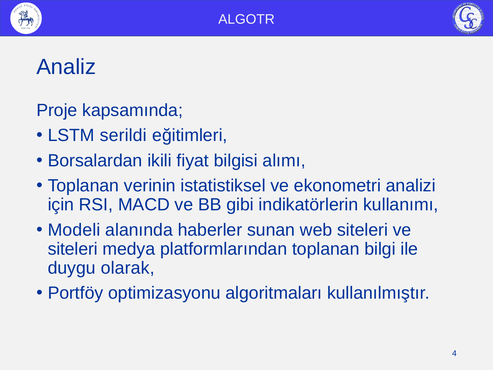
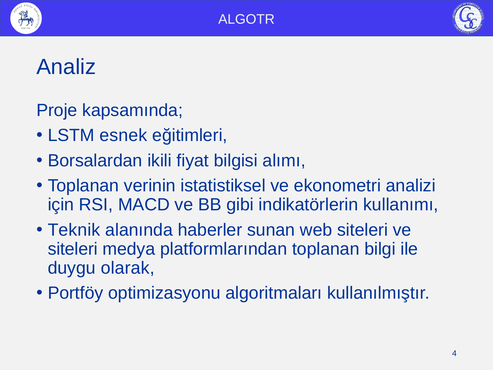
serildi: serildi -> esnek (123, 135)
Modeli: Modeli -> Teknik (74, 230)
